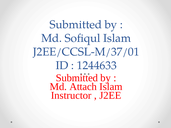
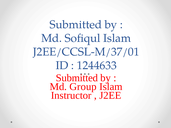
Attach: Attach -> Group (83, 87)
